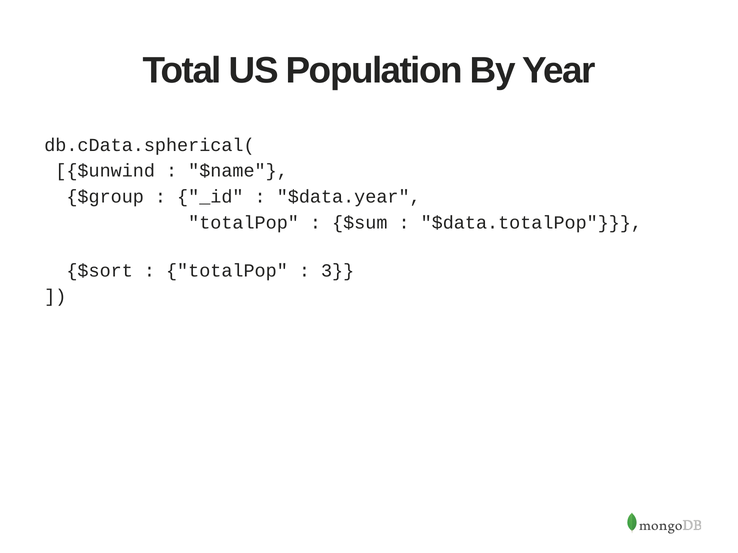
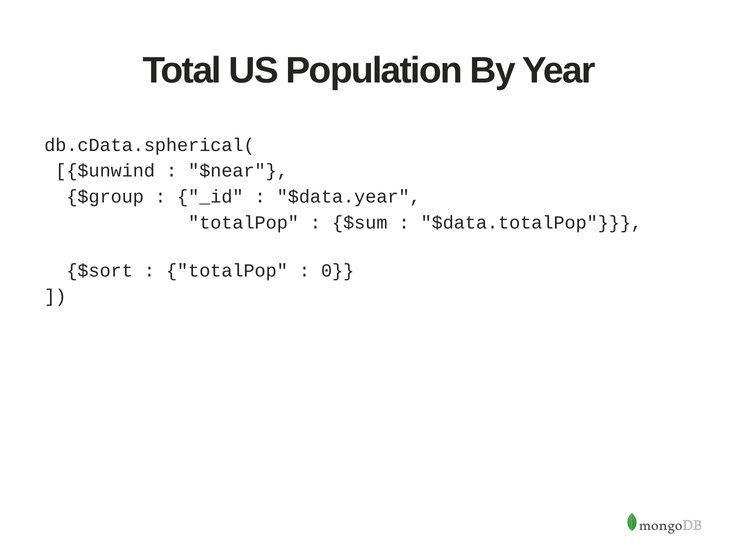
$name: $name -> $near (238, 171)
3: 3 -> 0 (338, 271)
